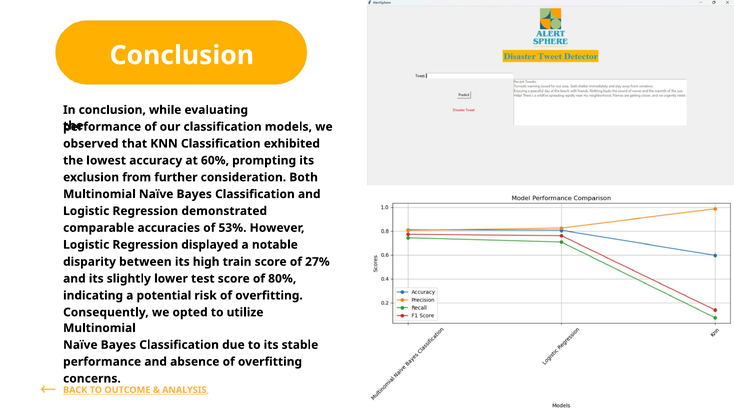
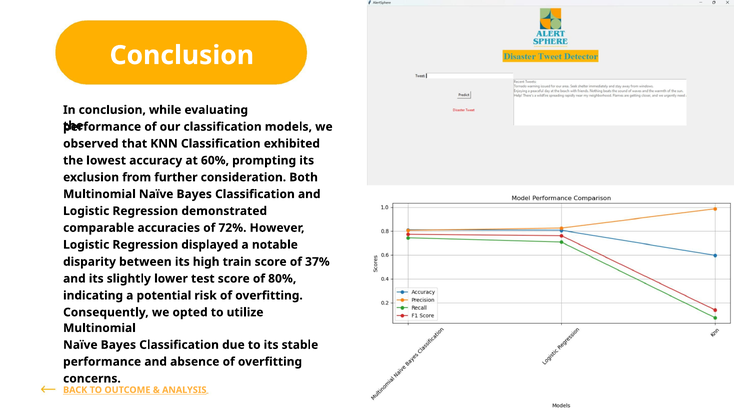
53%: 53% -> 72% (232, 228)
27%: 27% -> 37% (317, 262)
